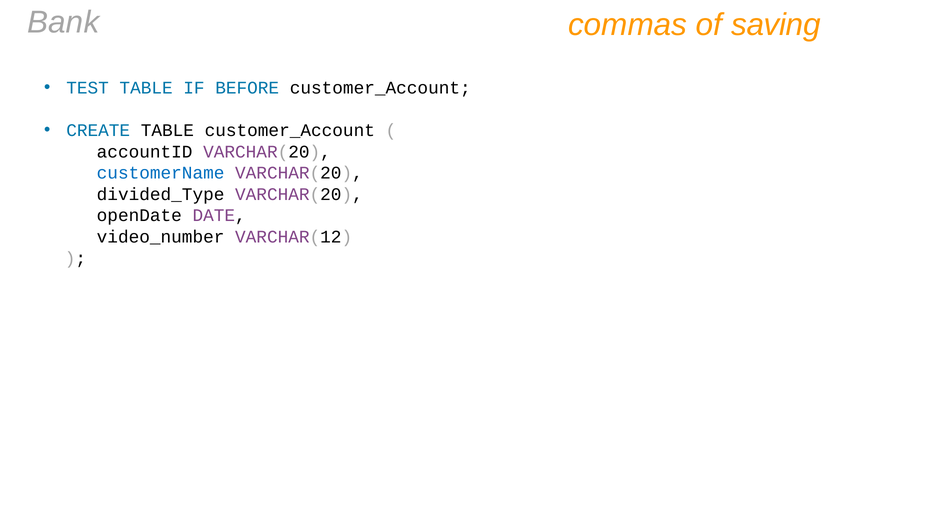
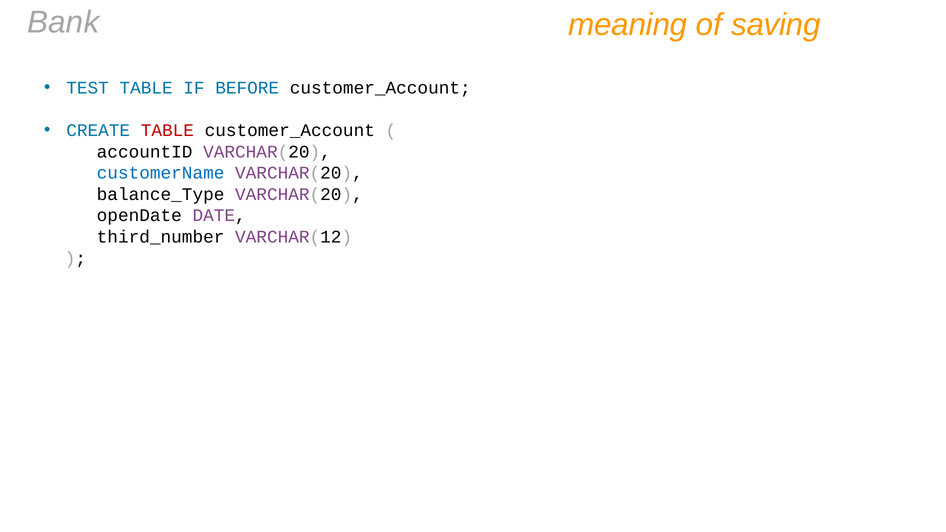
commas: commas -> meaning (628, 25)
TABLE colour: black -> red (167, 131)
divided_Type: divided_Type -> balance_Type (161, 194)
video_number: video_number -> third_number (161, 237)
